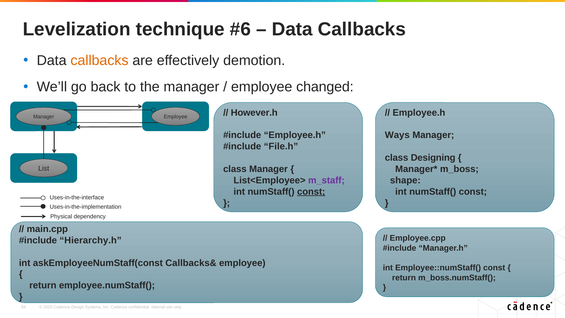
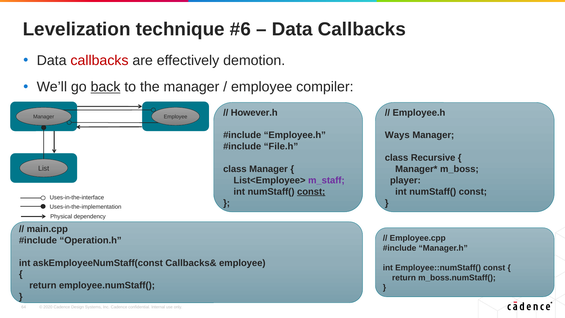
callbacks colour: orange -> red (99, 61)
back underline: none -> present (106, 87)
changed: changed -> compiler (325, 87)
Designing: Designing -> Recursive (433, 158)
shape: shape -> player (405, 180)
Hierarchy.h: Hierarchy.h -> Operation.h (91, 240)
